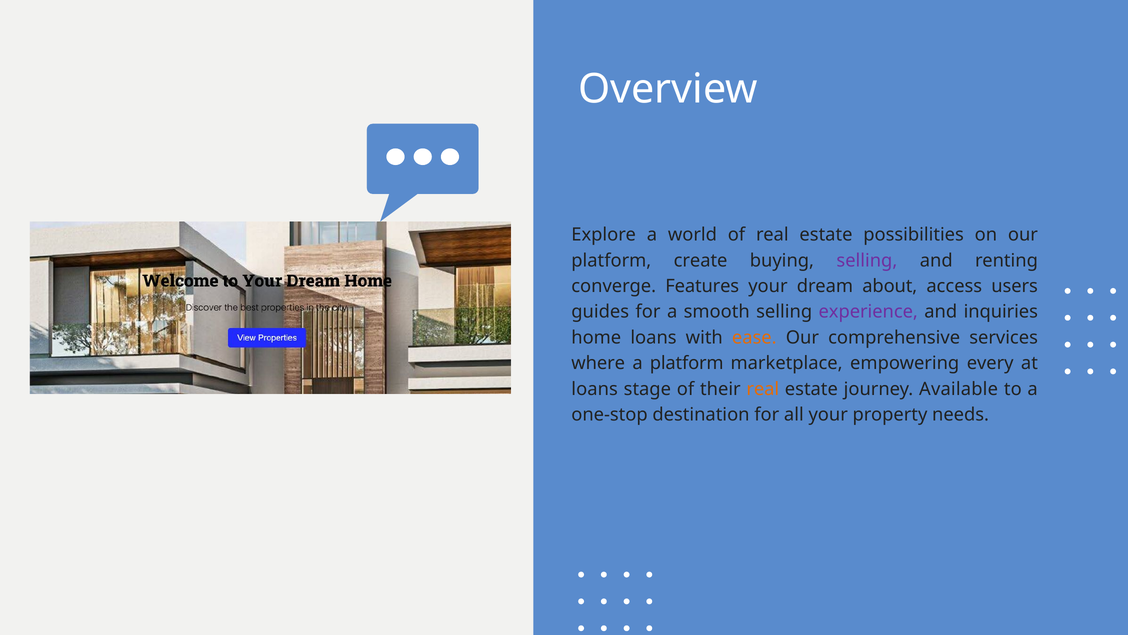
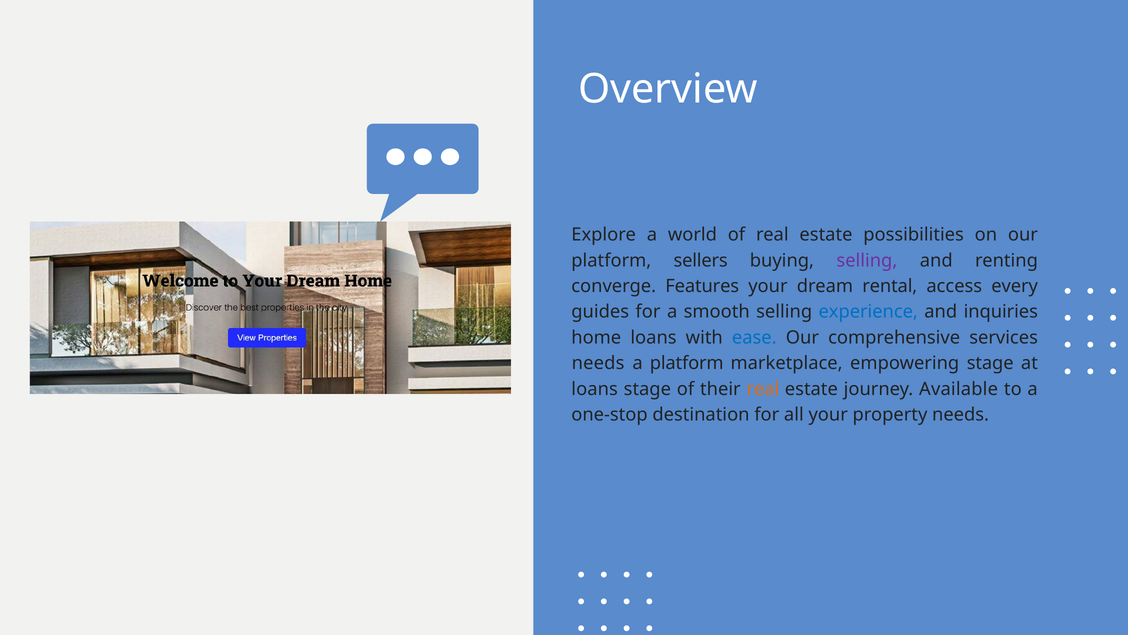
create: create -> sellers (701, 260)
about: about -> rental (890, 286)
users: users -> every (1015, 286)
experience colour: purple -> blue (868, 312)
ease colour: orange -> blue (754, 337)
where: where -> needs (598, 363)
empowering every: every -> stage (990, 363)
